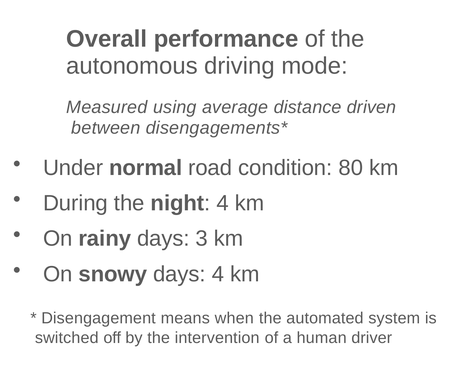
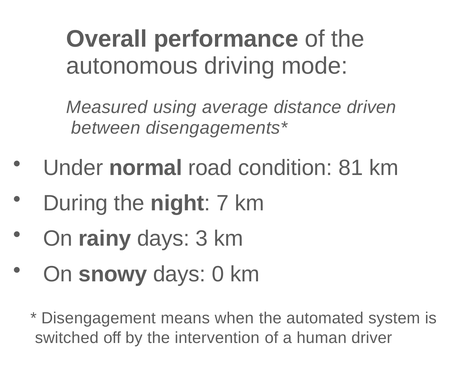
80: 80 -> 81 (351, 168)
night 4: 4 -> 7 (223, 203)
days 4: 4 -> 0 (218, 274)
